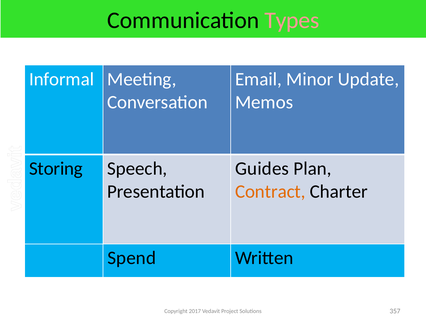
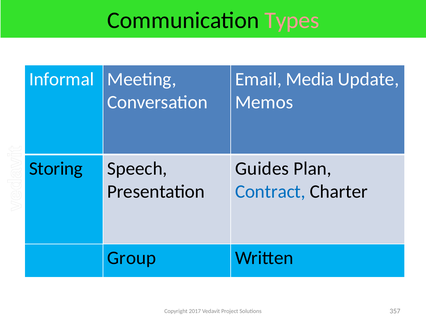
Minor: Minor -> Media (310, 79)
Contract colour: orange -> blue (270, 191)
Spend: Spend -> Group (132, 258)
